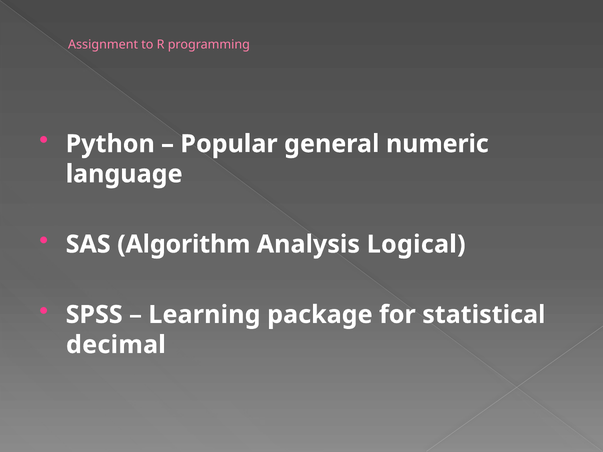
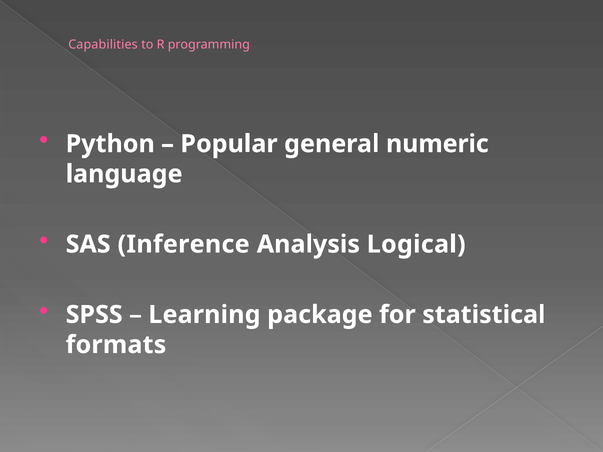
Assignment: Assignment -> Capabilities (103, 45)
Algorithm: Algorithm -> Inference (184, 244)
decimal: decimal -> formats (116, 345)
